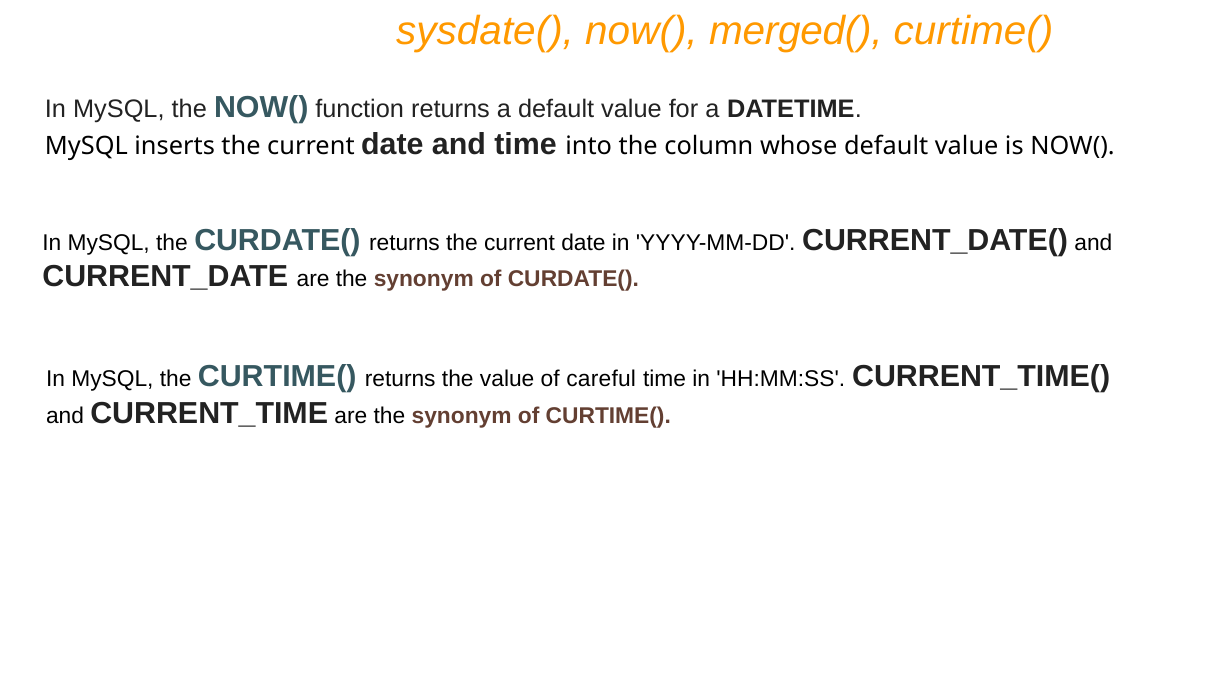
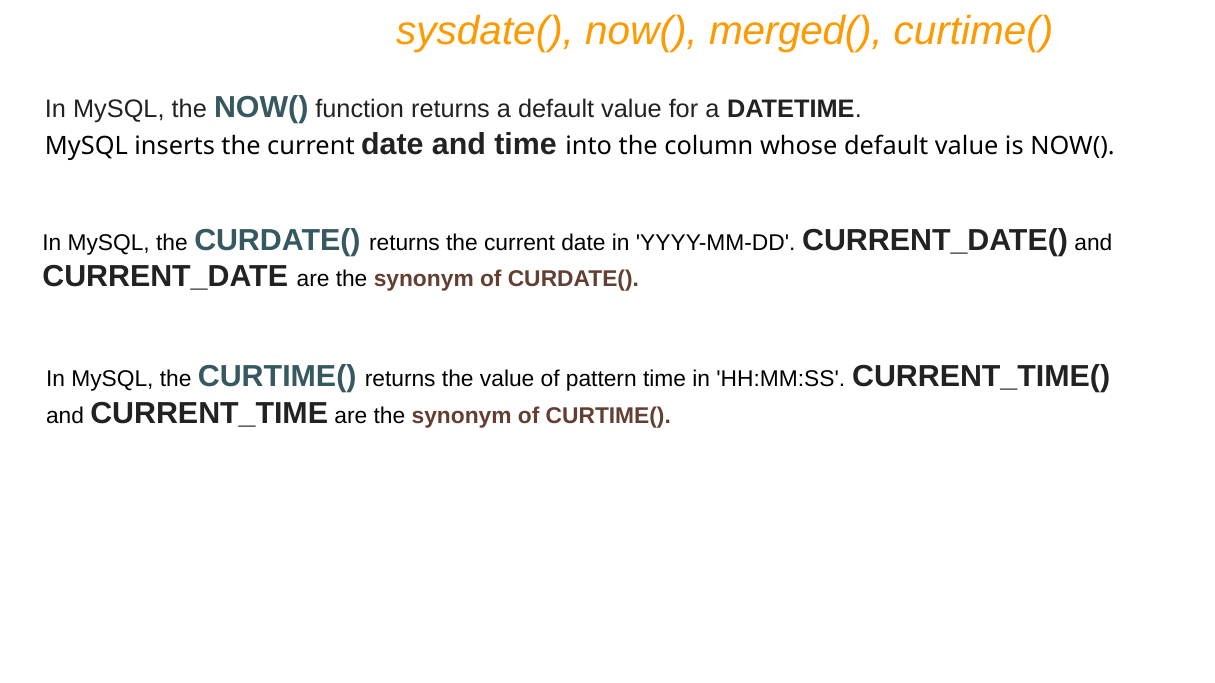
careful: careful -> pattern (601, 380)
